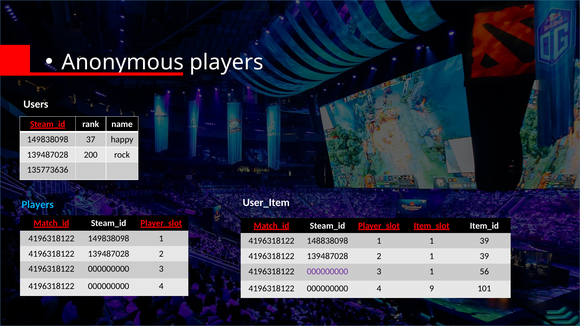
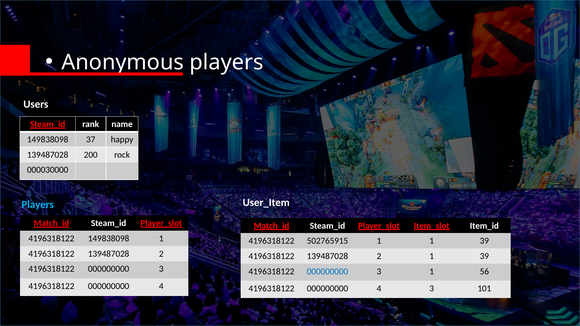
135773636: 135773636 -> 000030000 (48, 170)
148838098: 148838098 -> 502765915 (327, 241)
000000000 colour: purple -> blue (327, 272)
4 9: 9 -> 3 (432, 289)
